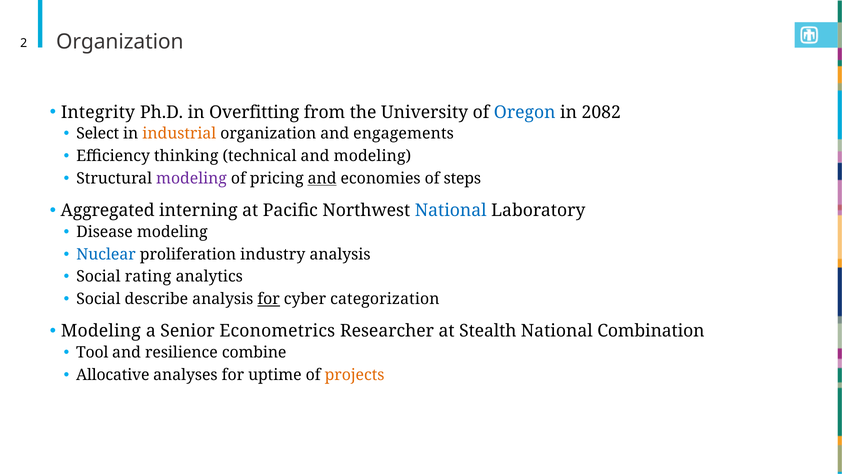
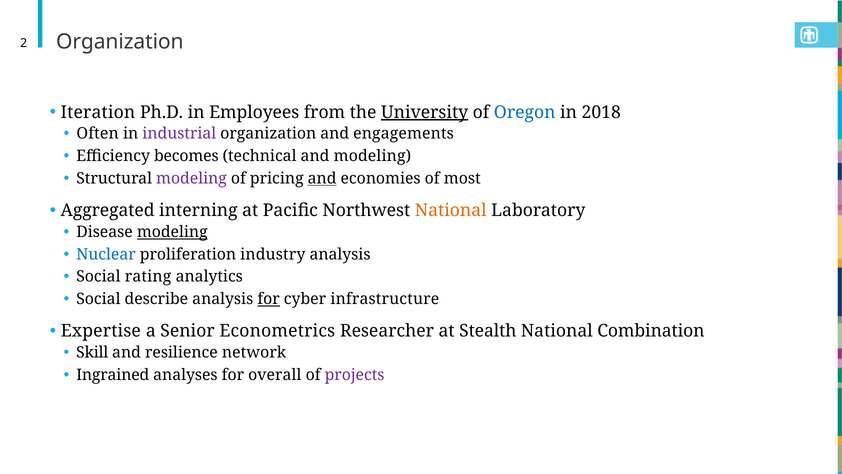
Integrity: Integrity -> Iteration (98, 112)
Overfitting: Overfitting -> Employees (254, 112)
University underline: none -> present (425, 112)
2082: 2082 -> 2018 (601, 112)
Select: Select -> Often (98, 134)
industrial colour: orange -> purple (179, 134)
thinking: thinking -> becomes (186, 156)
steps: steps -> most (462, 178)
National colour: blue -> orange (451, 210)
modeling underline: none -> present (172, 232)
categorization: categorization -> infrastructure (385, 299)
Modeling: Modeling -> Expertise (101, 331)
Tool: Tool -> Skill (92, 352)
combine: combine -> network (254, 352)
Allocative: Allocative -> Ingrained (113, 375)
uptime: uptime -> overall (275, 375)
projects colour: orange -> purple (355, 375)
